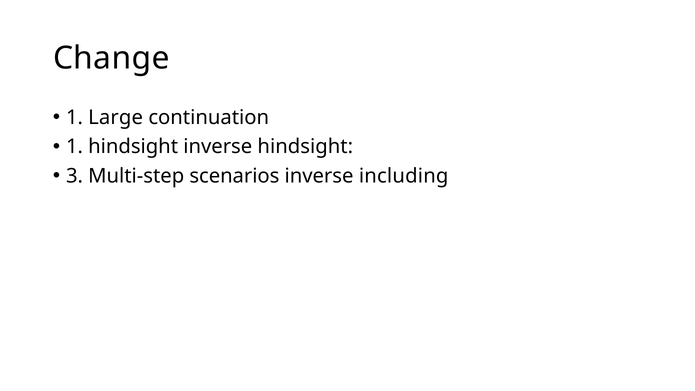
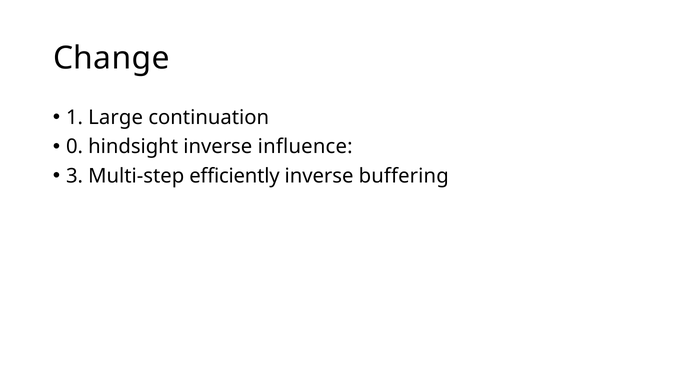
1: 1 -> 0 (75, 147)
inverse hindsight: hindsight -> influence (305, 147)
scenarios: scenarios -> efficiently (234, 176)
including: including -> buffering (404, 176)
